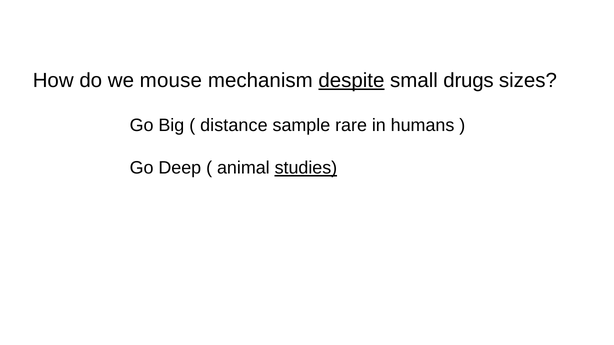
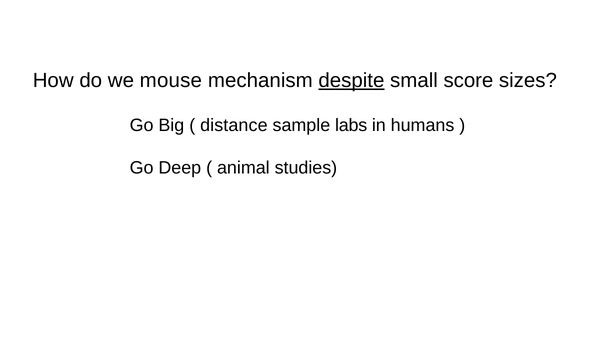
drugs: drugs -> score (468, 80)
rare: rare -> labs (351, 125)
studies underline: present -> none (306, 168)
